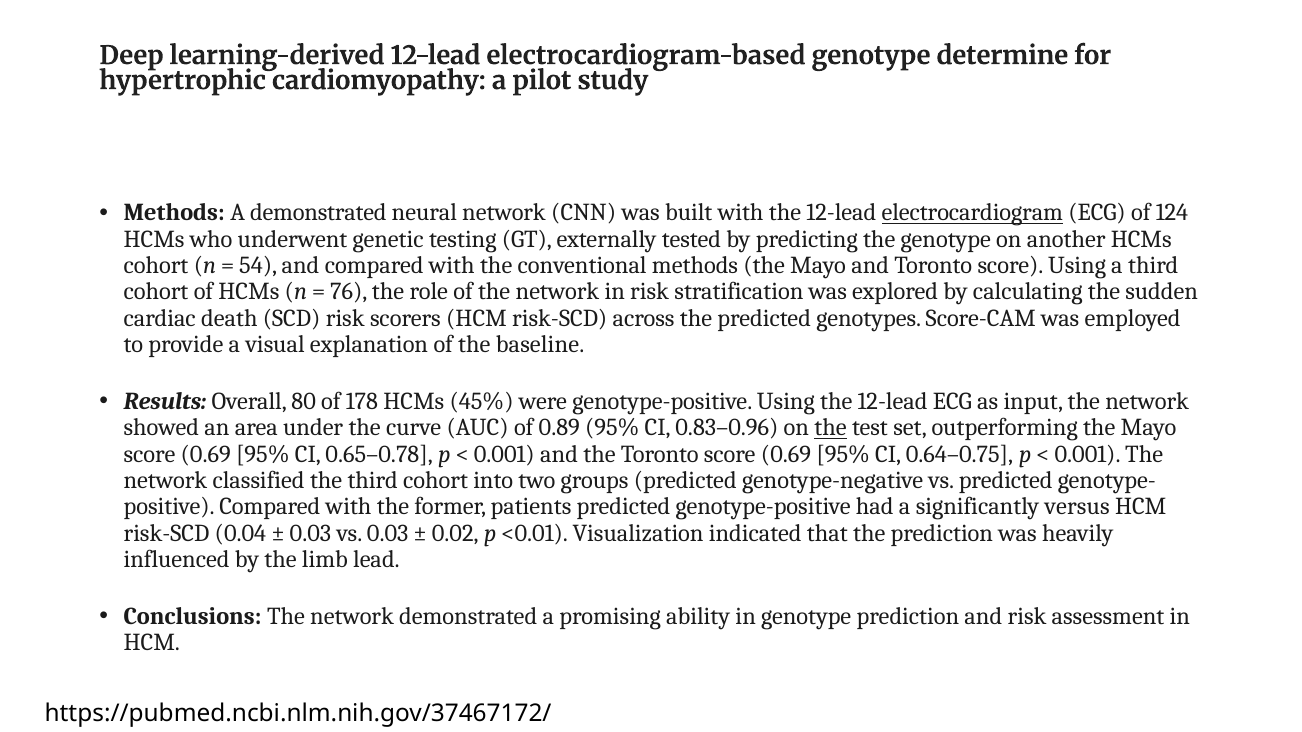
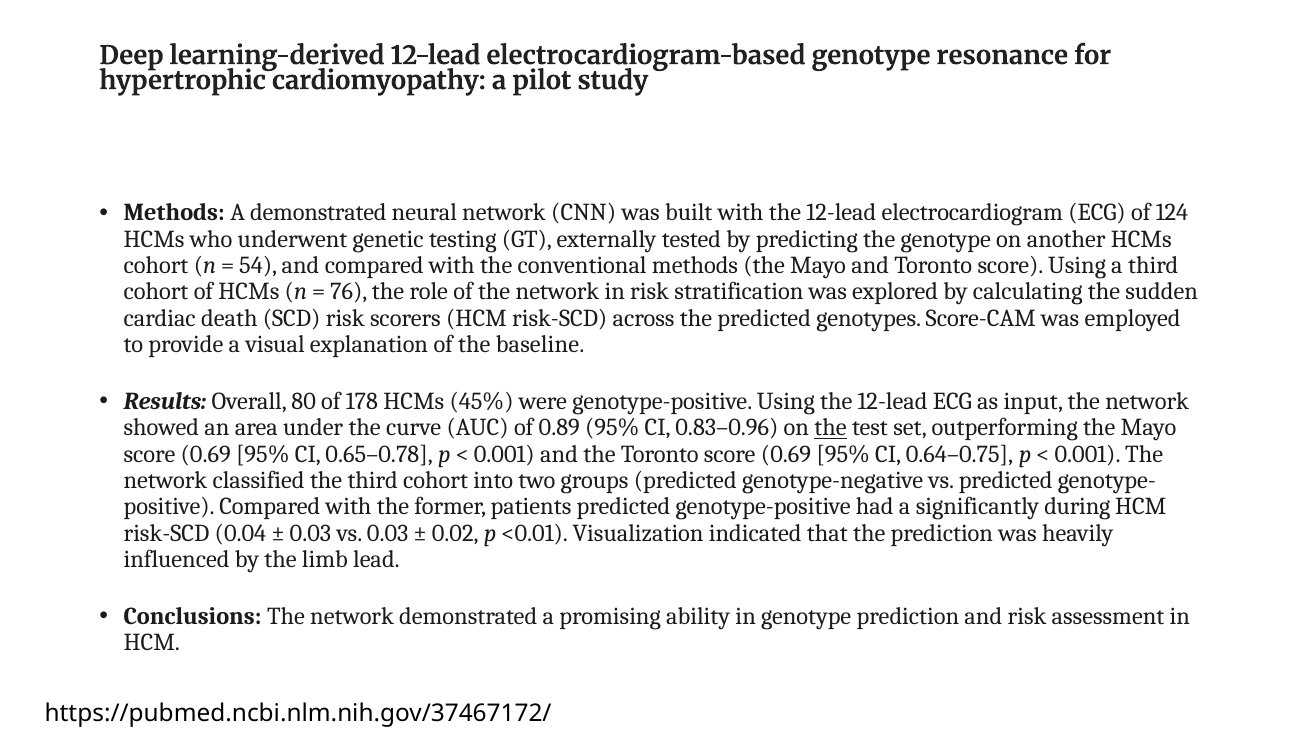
determine: determine -> resonance (1002, 56)
electrocardiogram underline: present -> none (972, 213)
versus: versus -> during (1077, 507)
